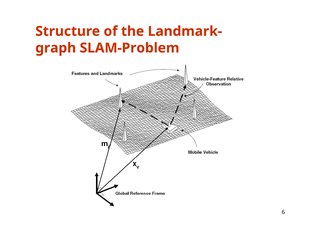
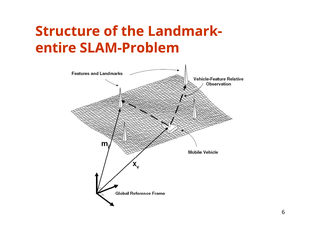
graph: graph -> entire (56, 48)
